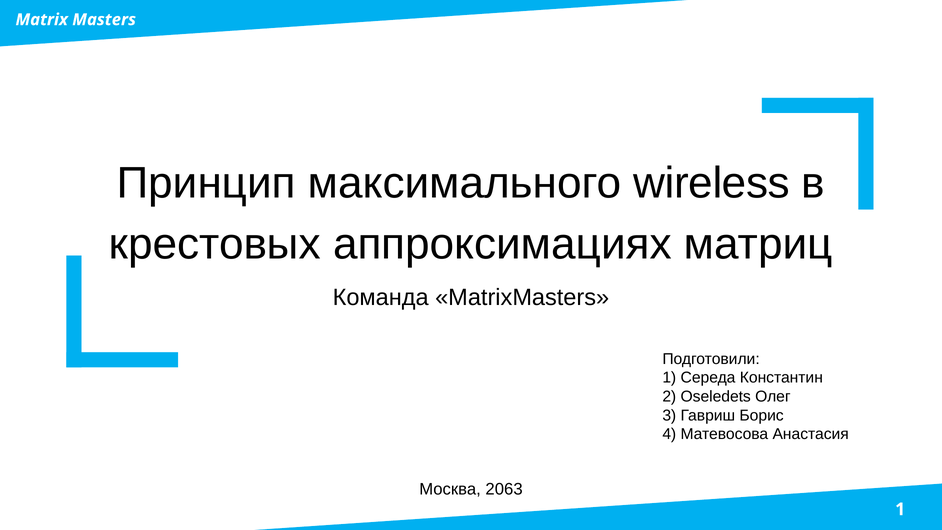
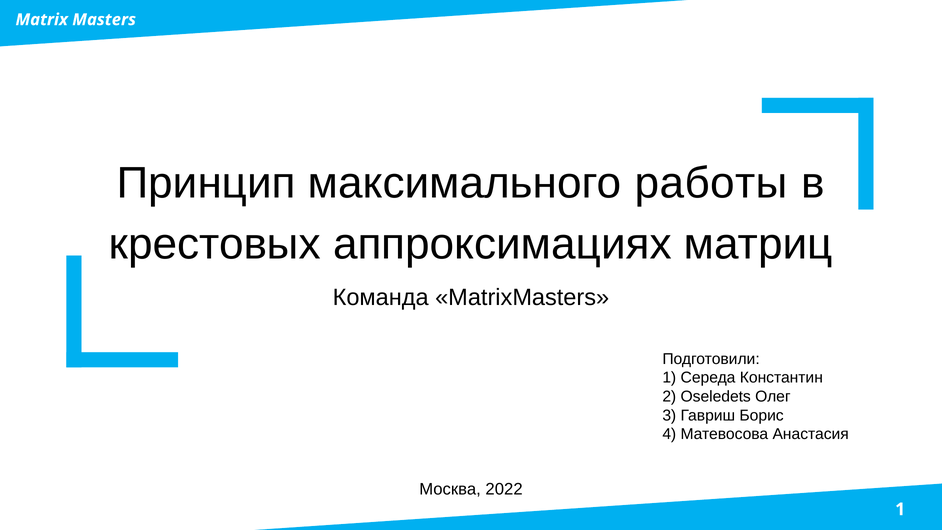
wireless: wireless -> работы (711, 183)
2063: 2063 -> 2022 (504, 489)
